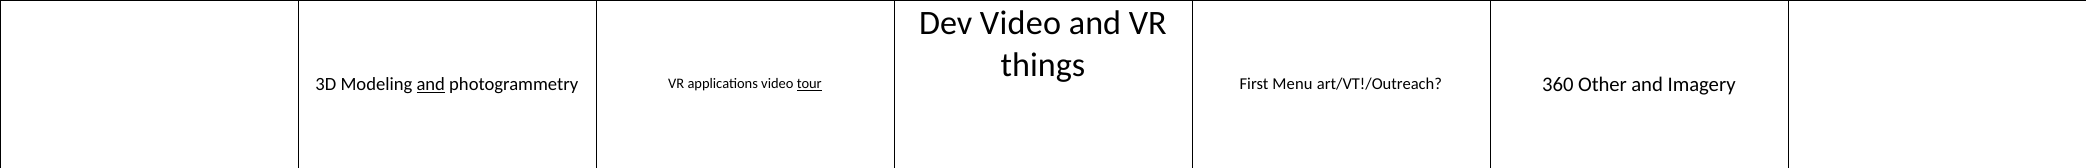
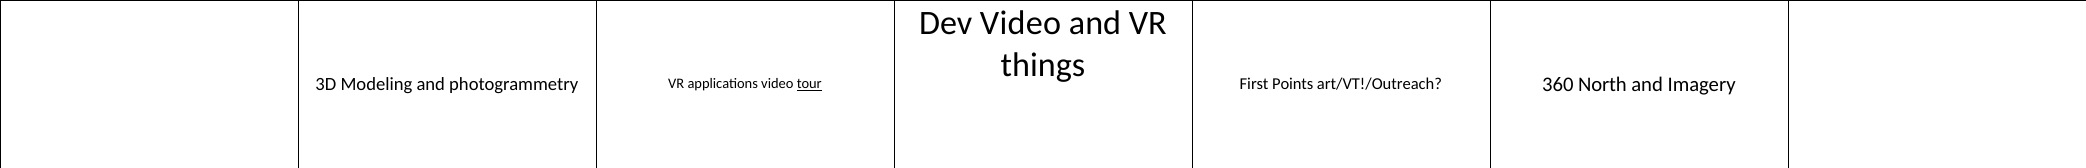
and underline: present -> none (431, 84)
Menu: Menu -> Points (1293, 84)
Other: Other -> North (1602, 84)
